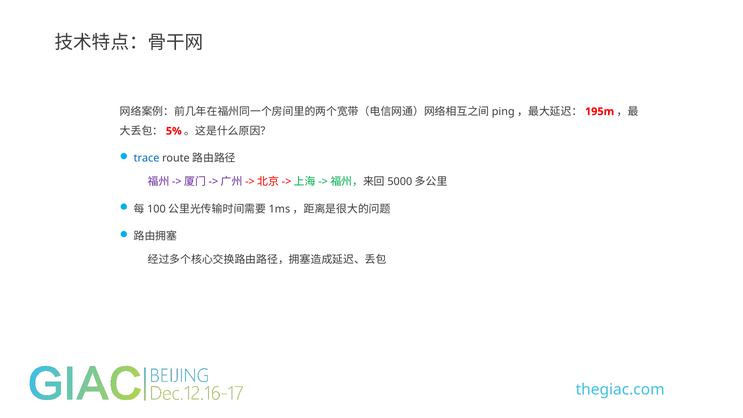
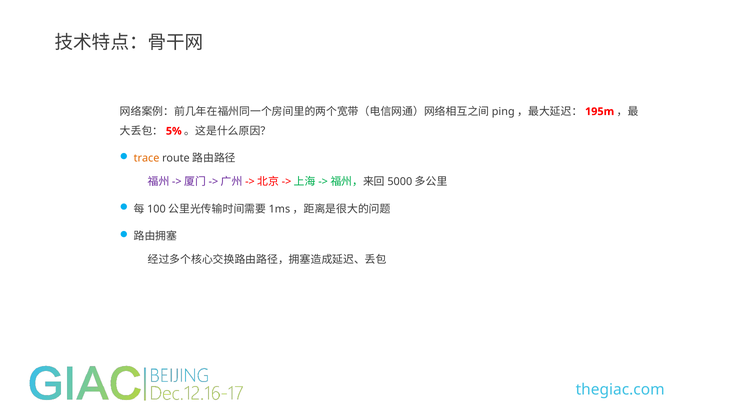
trace colour: blue -> orange (147, 158)
